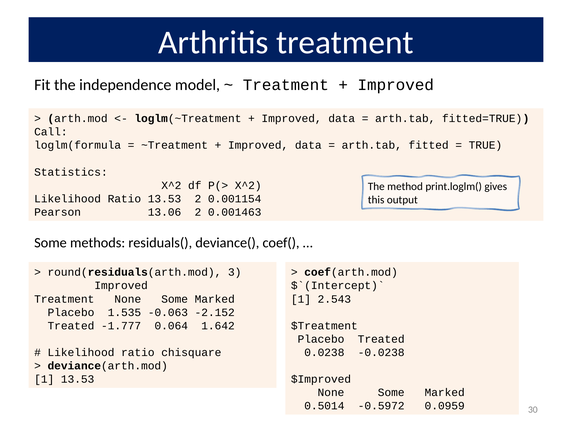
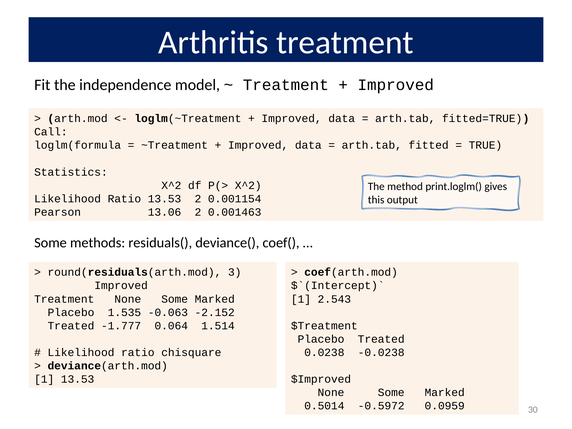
1.642: 1.642 -> 1.514 (218, 326)
